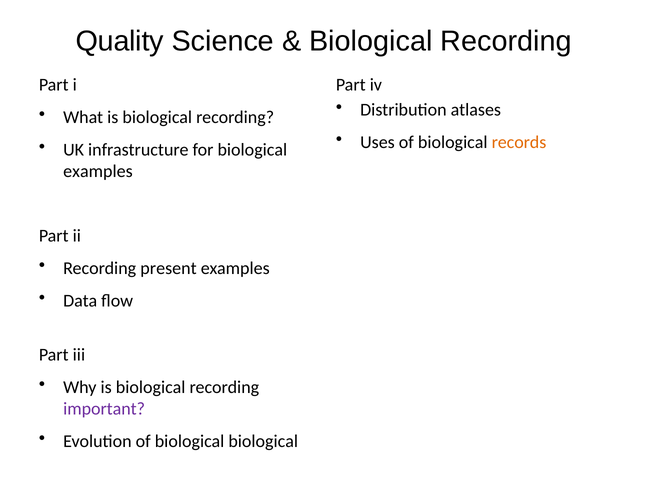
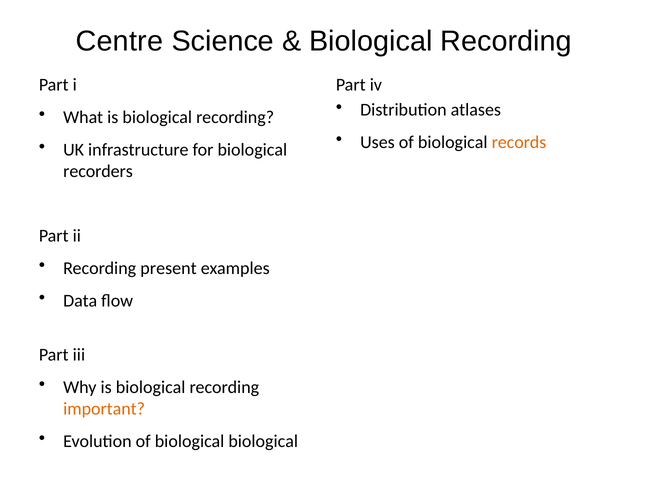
Quality: Quality -> Centre (119, 41)
examples: examples -> recorders (98, 171)
important colour: purple -> orange (104, 409)
